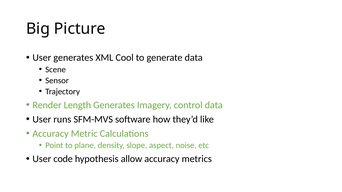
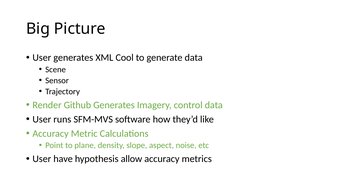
Length: Length -> Github (77, 105)
code: code -> have (63, 159)
